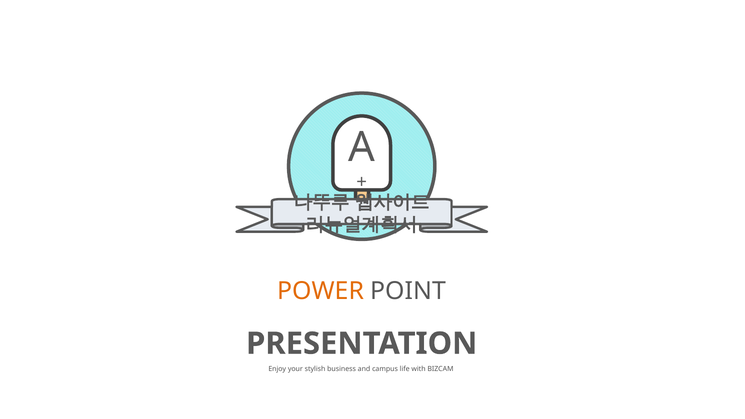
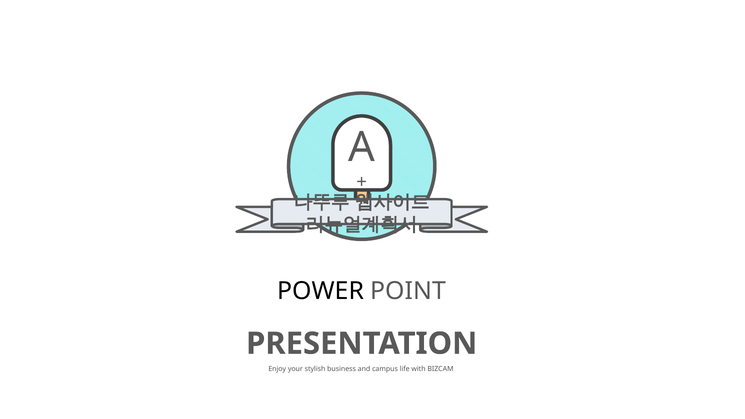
POWER colour: orange -> black (321, 291)
